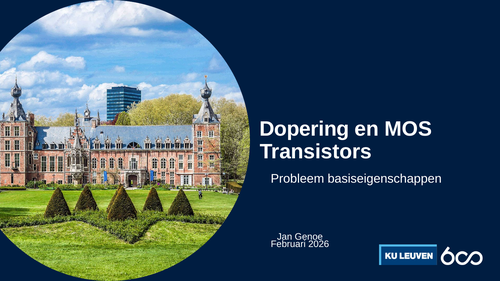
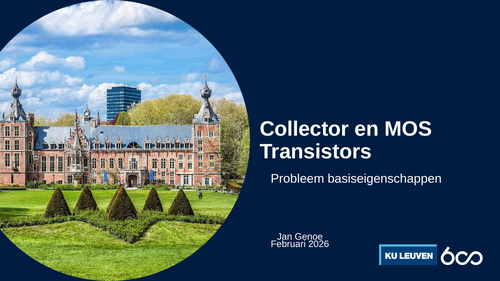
Dopering: Dopering -> Collector (304, 129)
